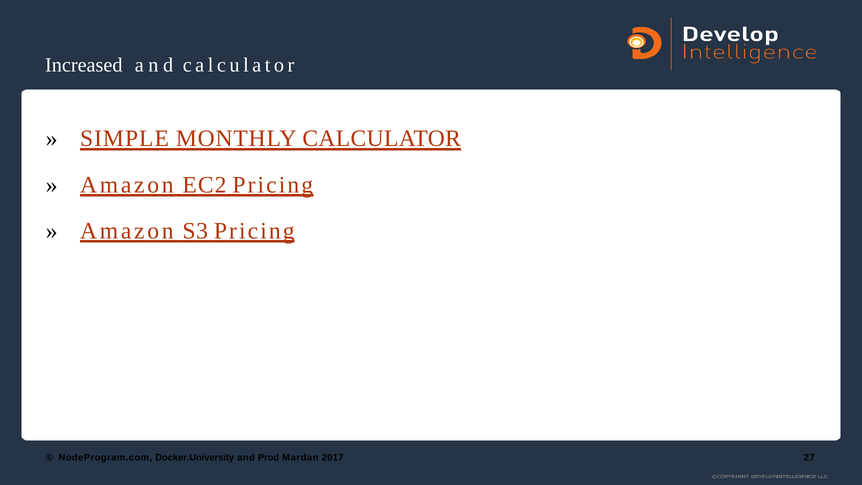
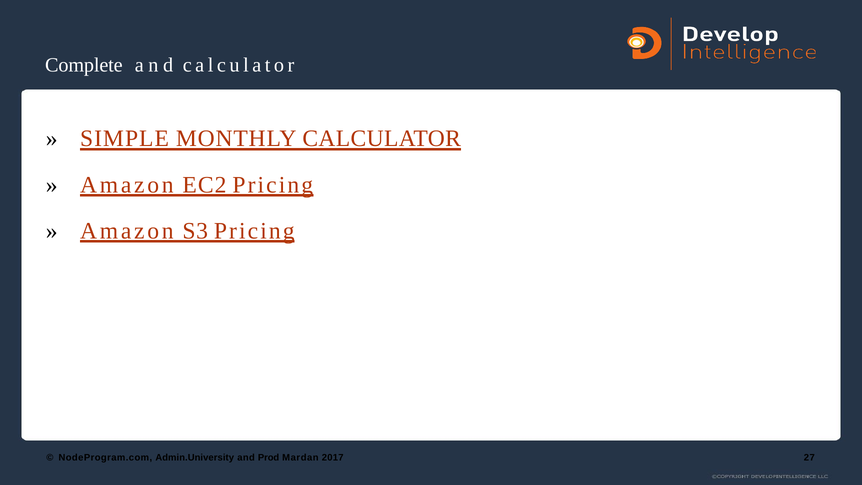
Increased: Increased -> Complete (84, 65)
Docker.University: Docker.University -> Admin.University (195, 457)
